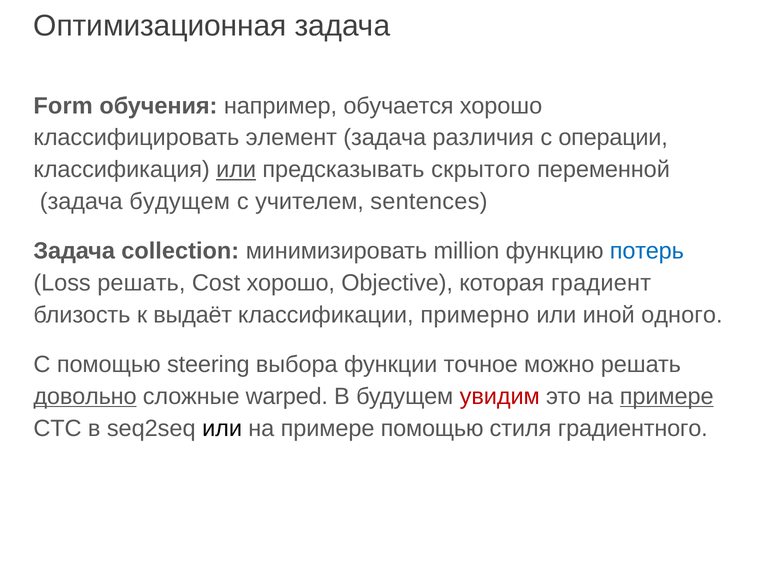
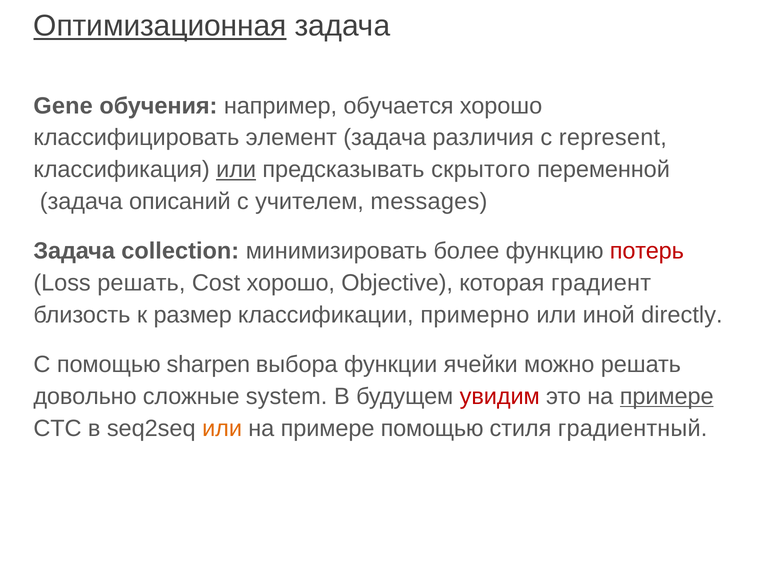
Оптимизационная underline: none -> present (160, 26)
Form: Form -> Gene (63, 106)
операции: операции -> represent (613, 138)
задача будущем: будущем -> описаний (180, 201)
sentences: sentences -> messages (429, 201)
million: million -> более (466, 251)
потерь colour: blue -> red (647, 251)
выдаёт: выдаёт -> размер (193, 315)
одного: одного -> directly (682, 315)
steering: steering -> sharpen (208, 364)
точное: точное -> ячейки (481, 364)
довольно underline: present -> none (85, 396)
warped: warped -> system (287, 396)
или colour: black -> orange (222, 428)
градиентного: градиентного -> градиентный (633, 428)
